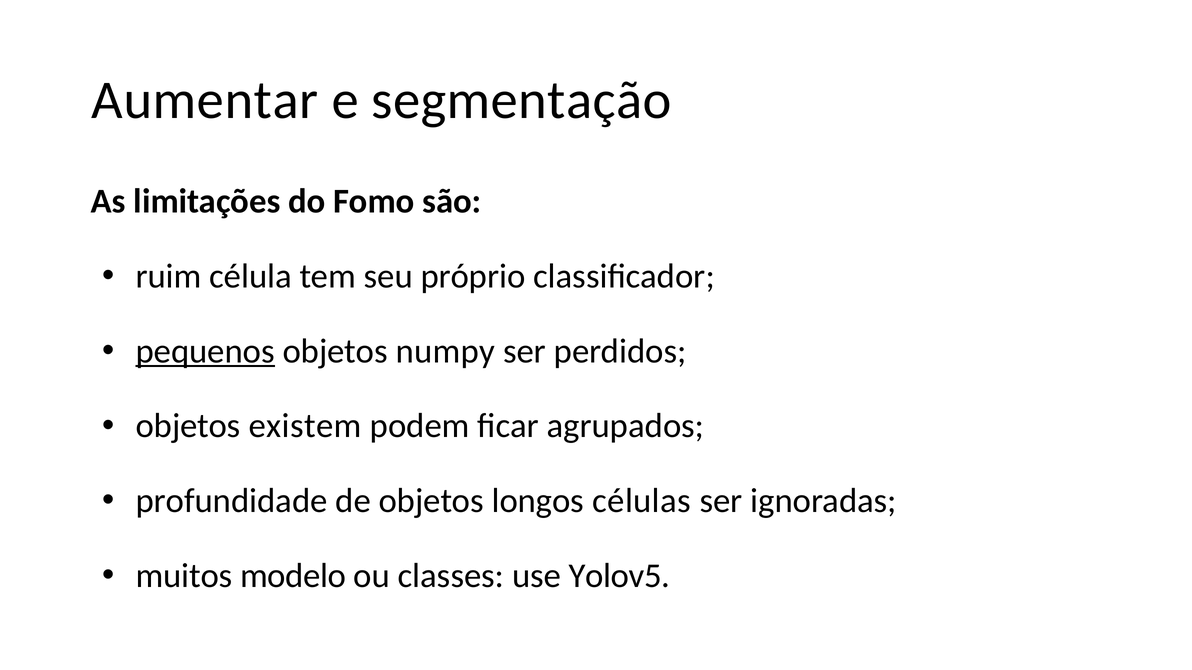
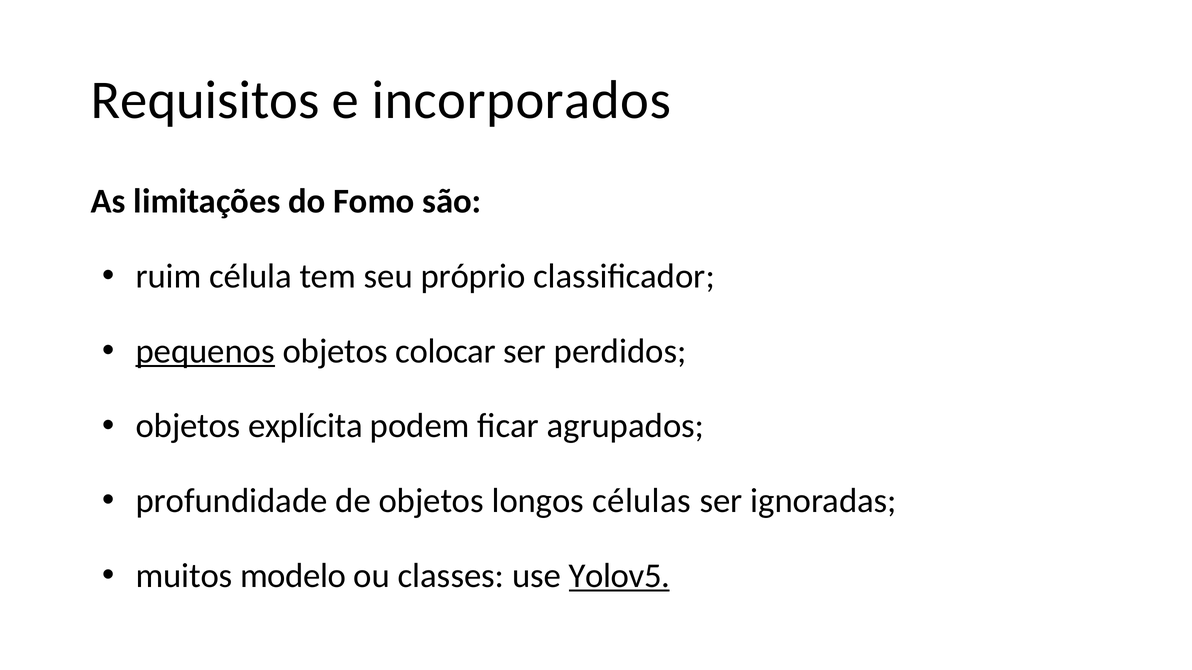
Aumentar: Aumentar -> Requisitos (205, 100)
segmentação: segmentação -> incorporados (521, 100)
numpy: numpy -> colocar (446, 351)
existem: existem -> explícita (305, 426)
Yolov5 underline: none -> present (620, 576)
